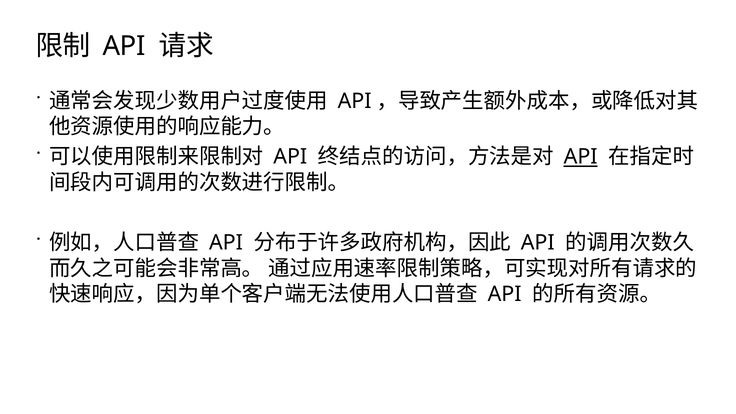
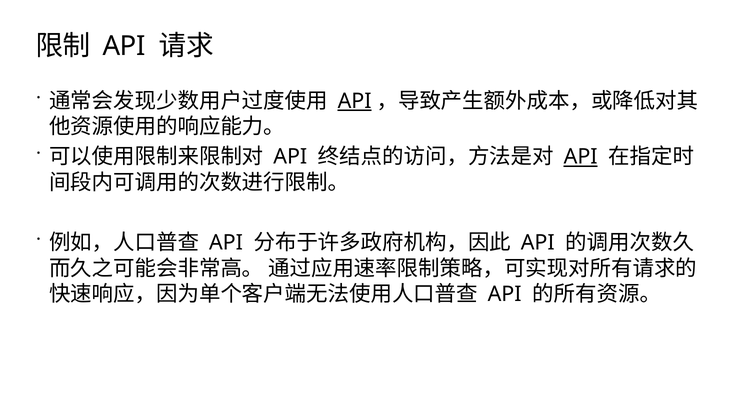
API underline: none -> present (355, 101)
